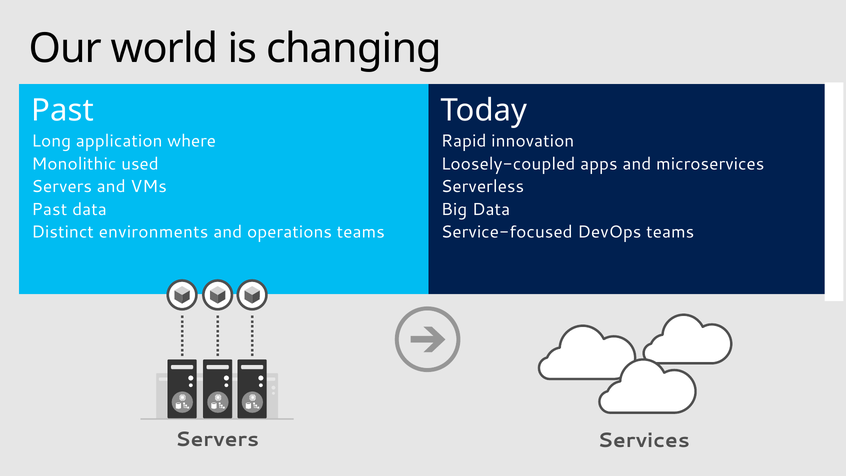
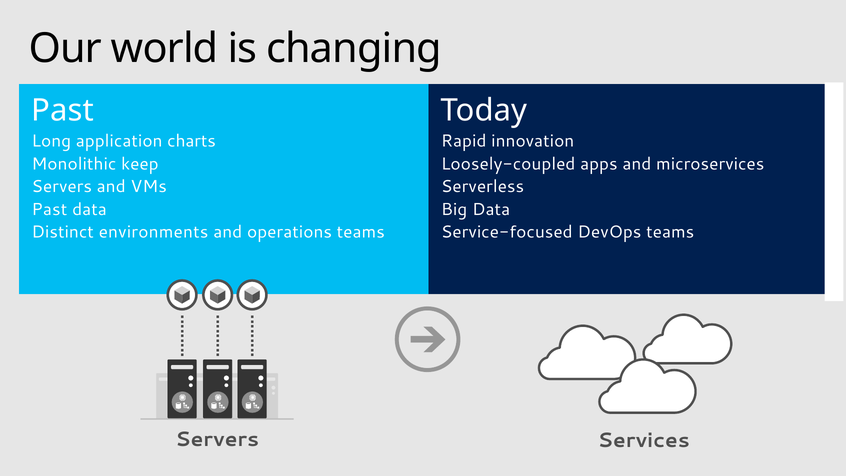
where: where -> charts (192, 141)
used: used -> keep (140, 164)
